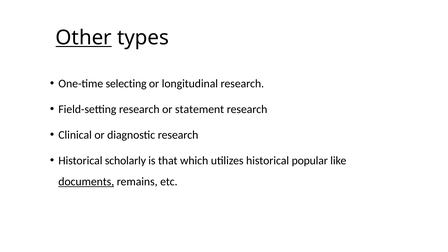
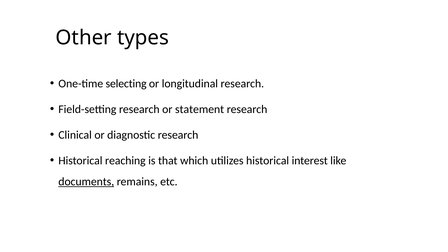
Other underline: present -> none (84, 38)
scholarly: scholarly -> reaching (125, 161)
popular: popular -> interest (310, 161)
